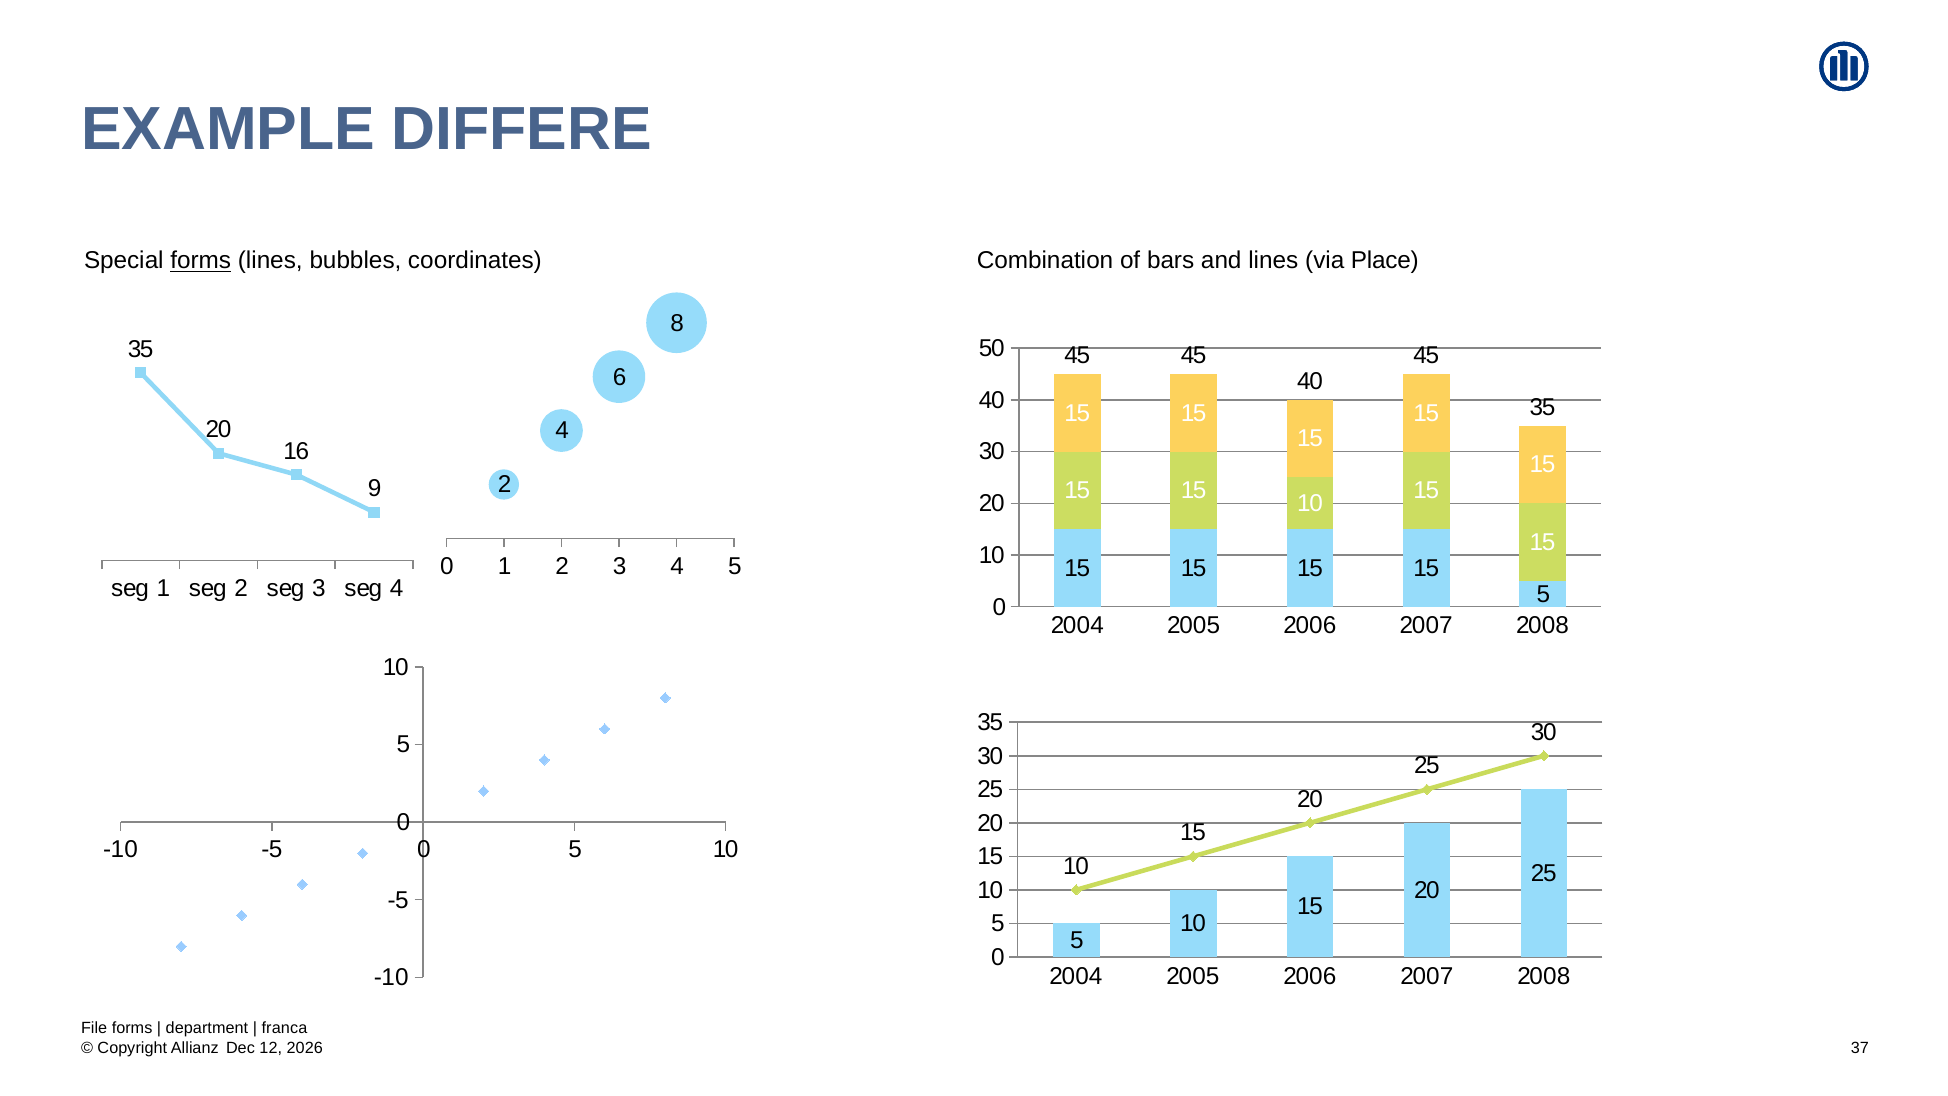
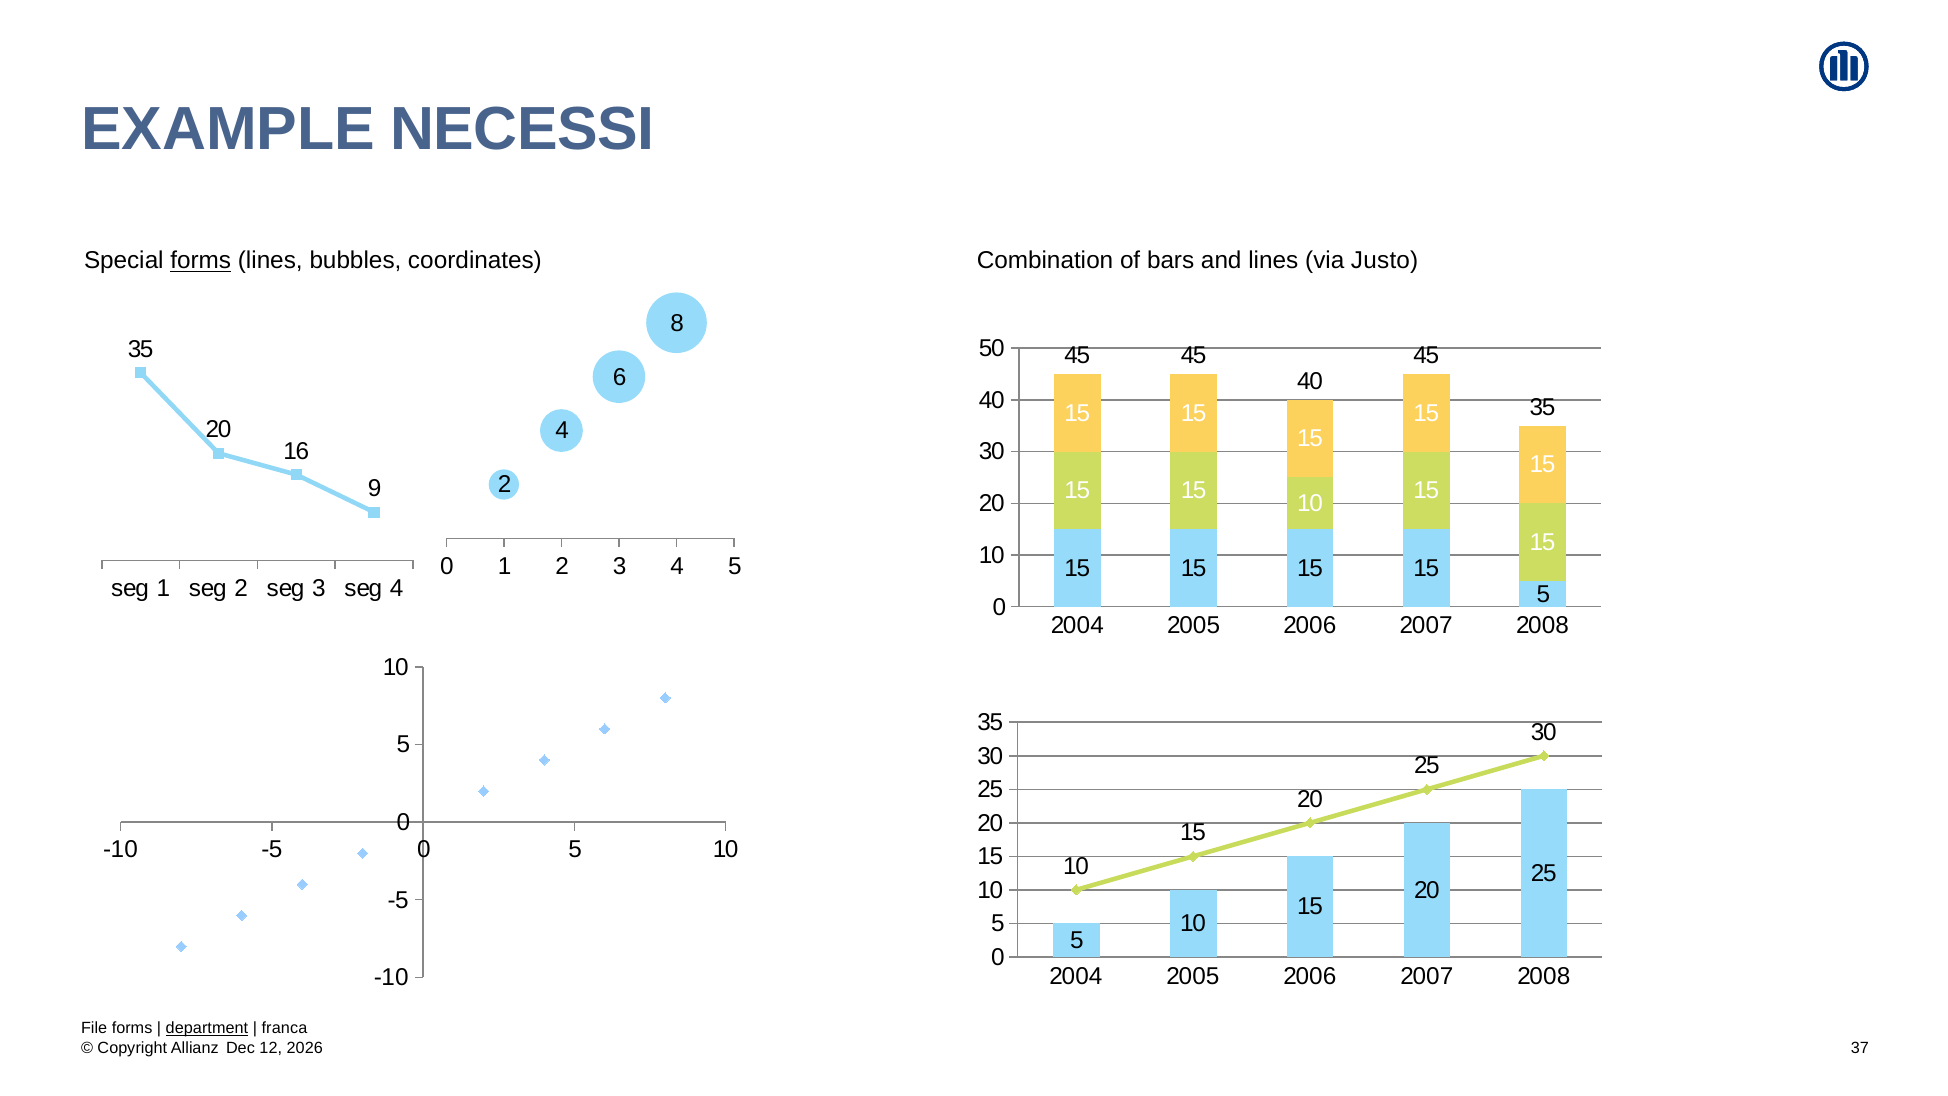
DIFFERE: DIFFERE -> NECESSI (522, 129)
Place: Place -> Justo (1385, 261)
department underline: none -> present (207, 1029)
